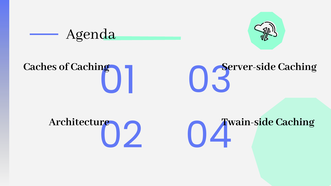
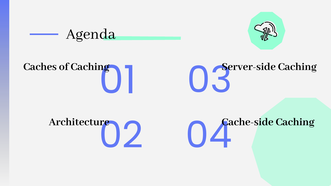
Twain-side: Twain-side -> Cache-side (247, 122)
